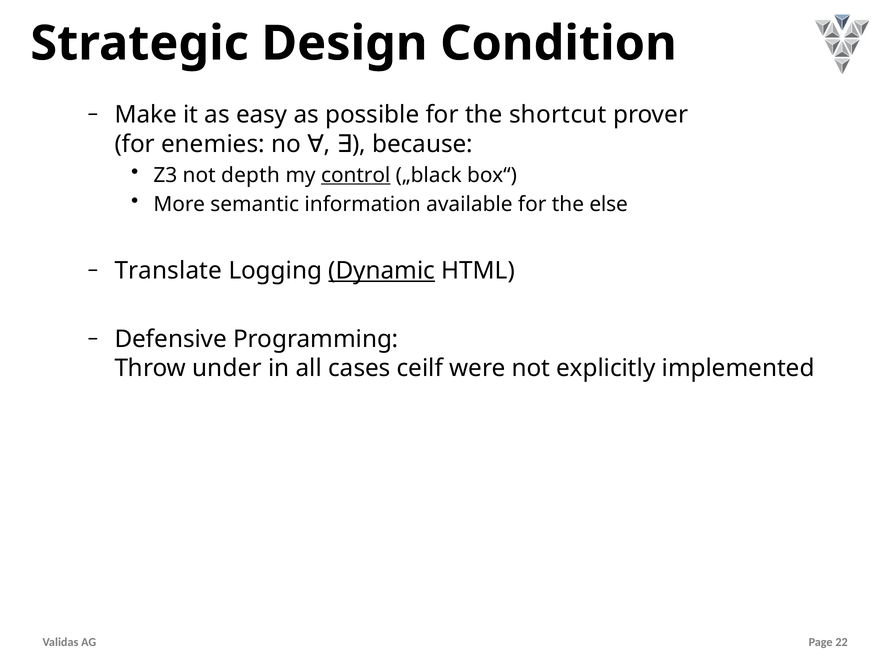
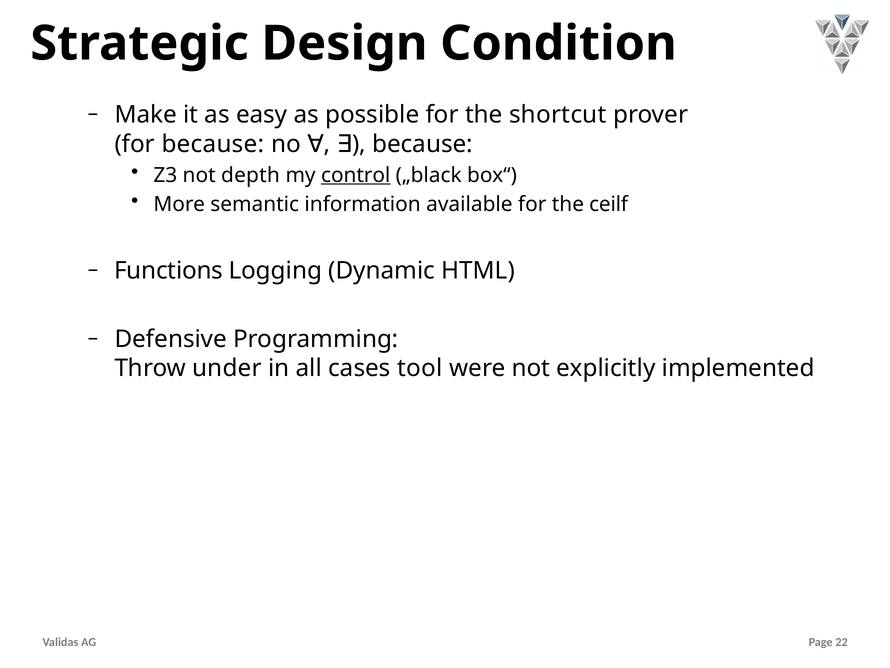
for enemies: enemies -> because (213, 144)
else: else -> ceilf (609, 204)
Translate: Translate -> Functions (169, 271)
Dynamic underline: present -> none (382, 271)
ceilf: ceilf -> tool (420, 368)
